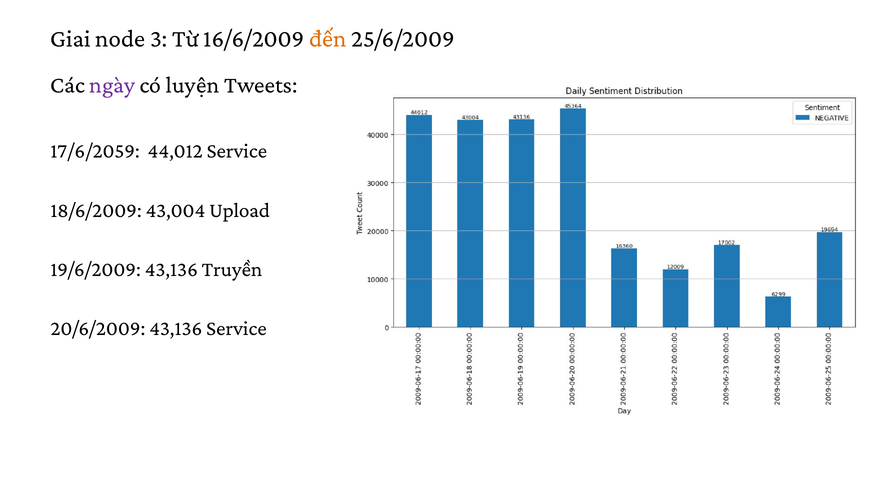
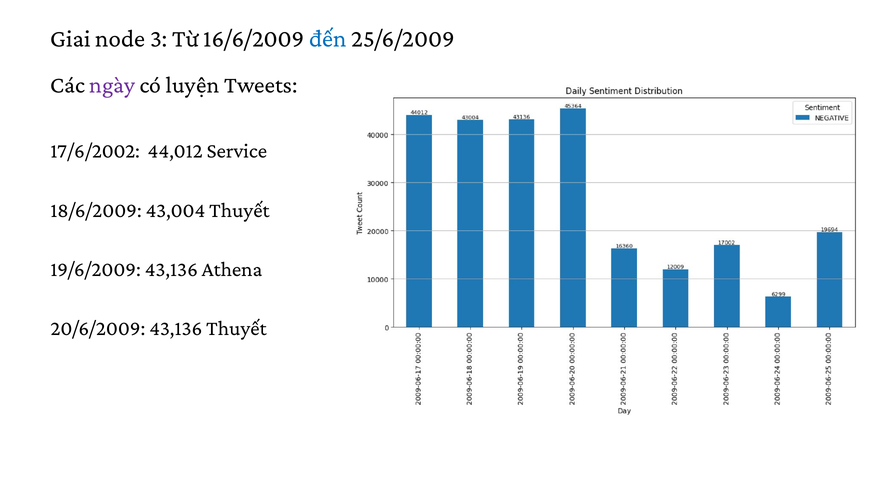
đến colour: orange -> blue (328, 38)
17/6/2059: 17/6/2059 -> 17/6/2002 (95, 151)
43,004 Upload: Upload -> Thuyết (239, 210)
Truyền: Truyền -> Athena (232, 269)
43,136 Service: Service -> Thuyết (236, 329)
